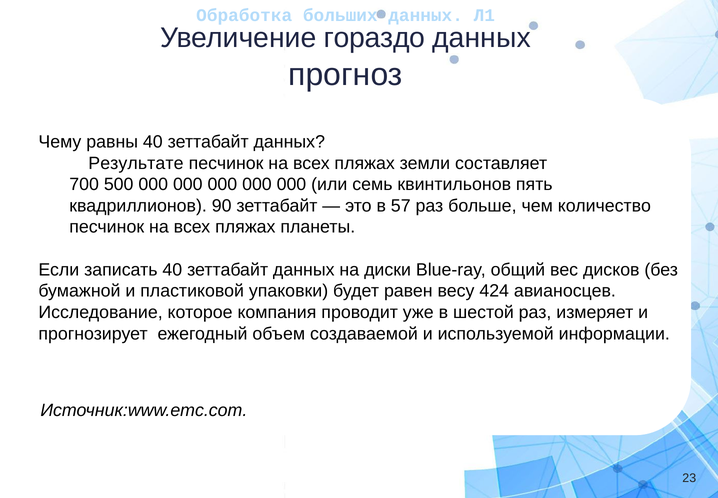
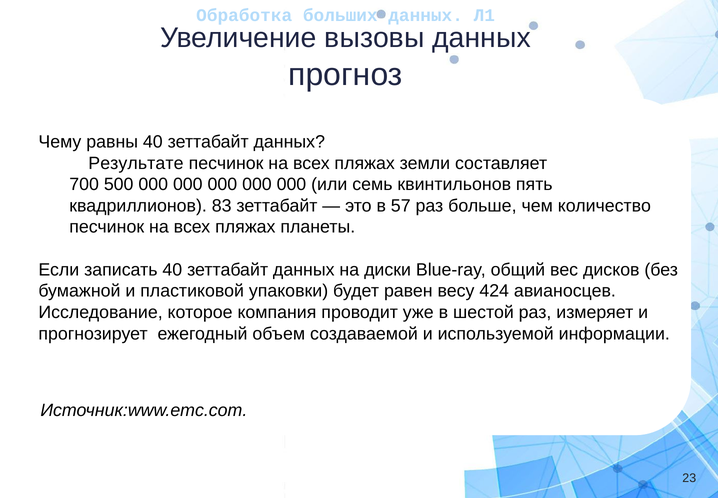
гораздо: гораздо -> вызовы (374, 38)
90: 90 -> 83 (222, 206)
